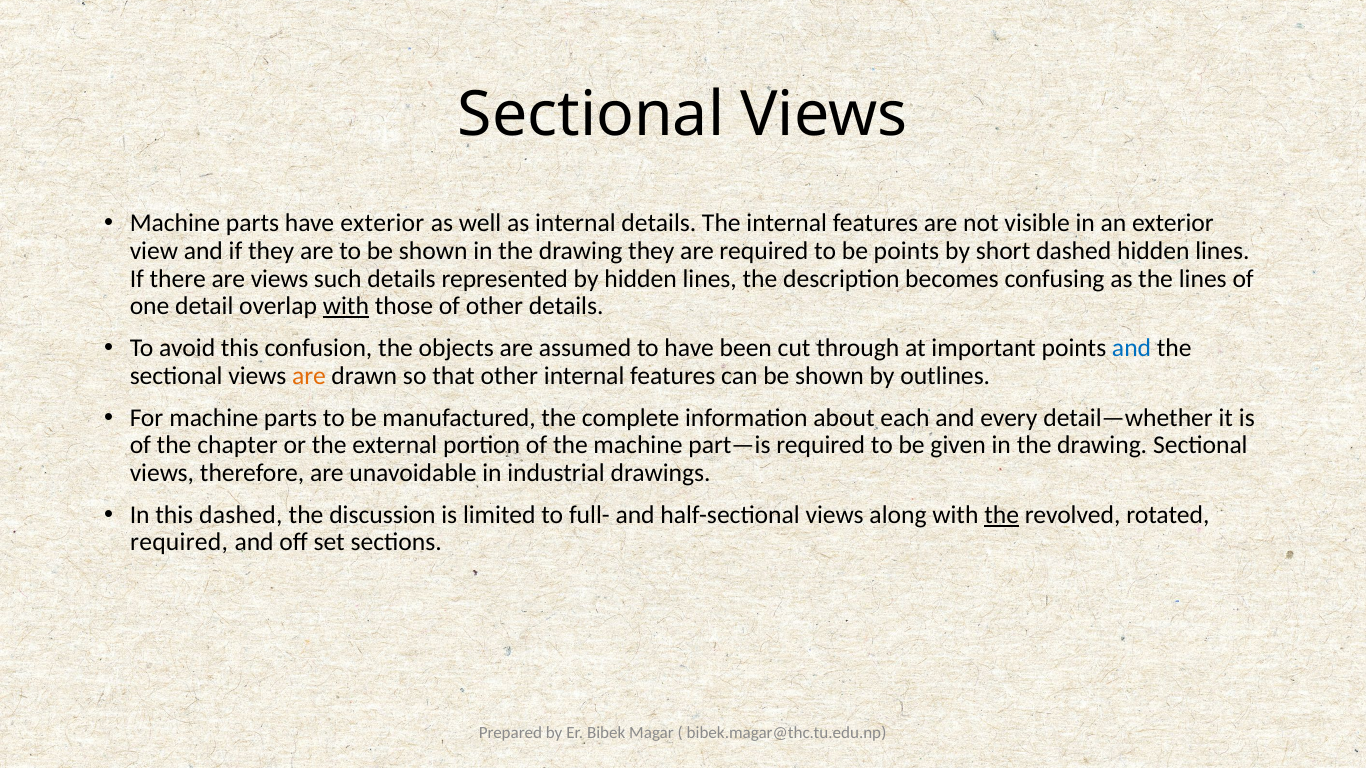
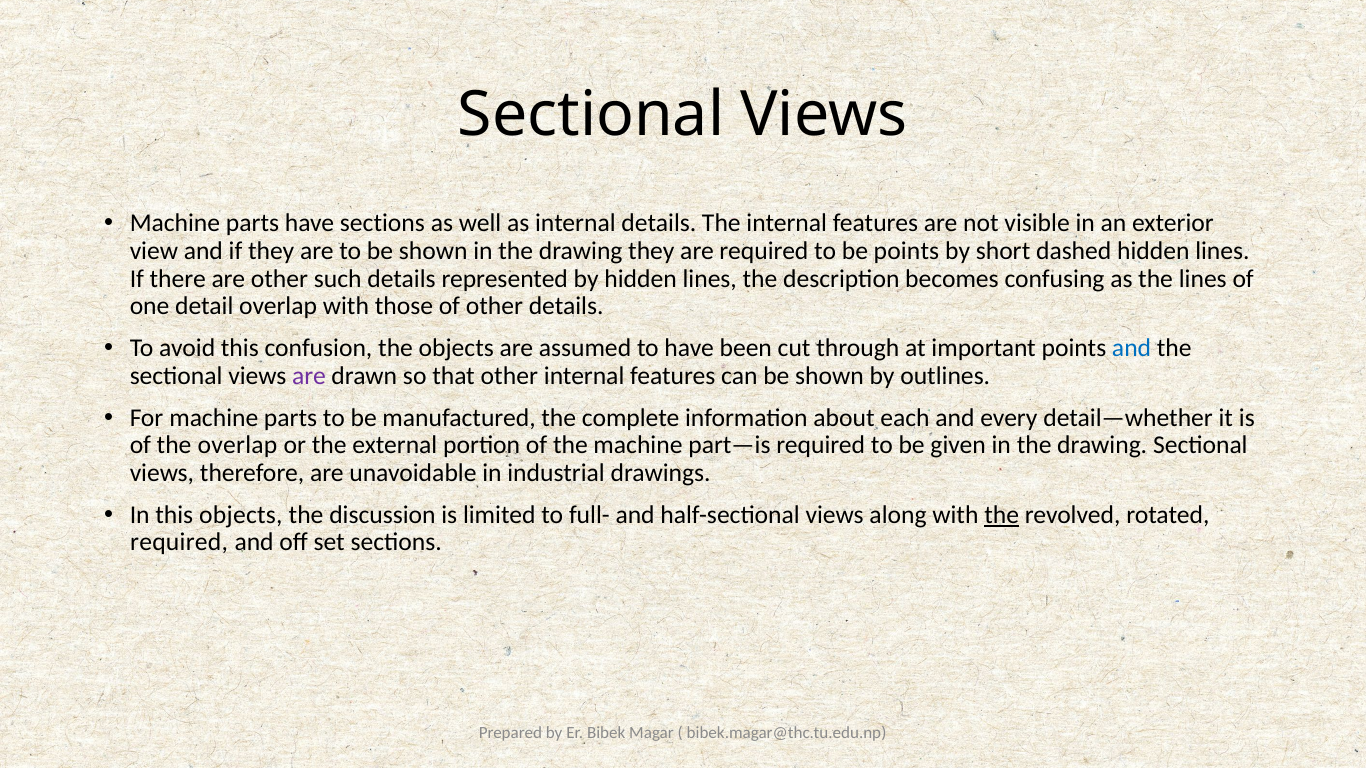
have exterior: exterior -> sections (382, 223)
are views: views -> other (279, 279)
with underline: present -> none (346, 306)
are colour: orange -> purple (309, 376)
the chapter: chapter -> overlap (237, 446)
this dashed: dashed -> objects (241, 515)
